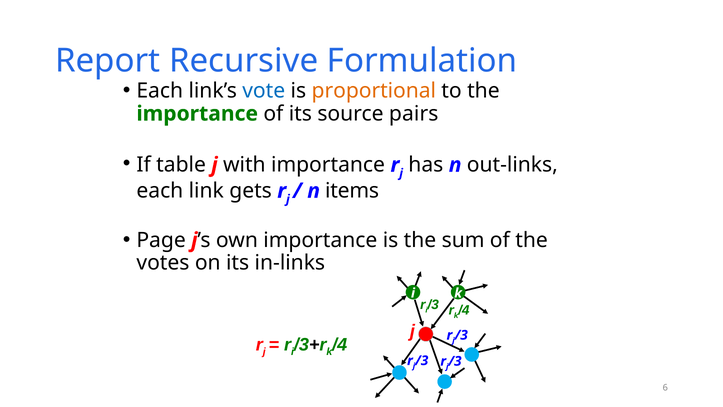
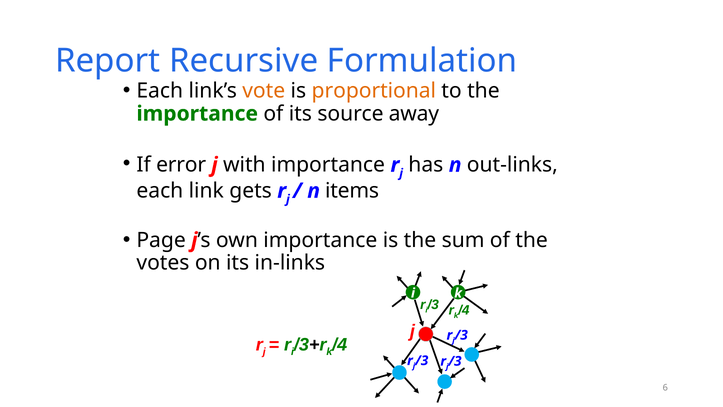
vote colour: blue -> orange (264, 91)
pairs: pairs -> away (414, 114)
table: table -> error (181, 165)
